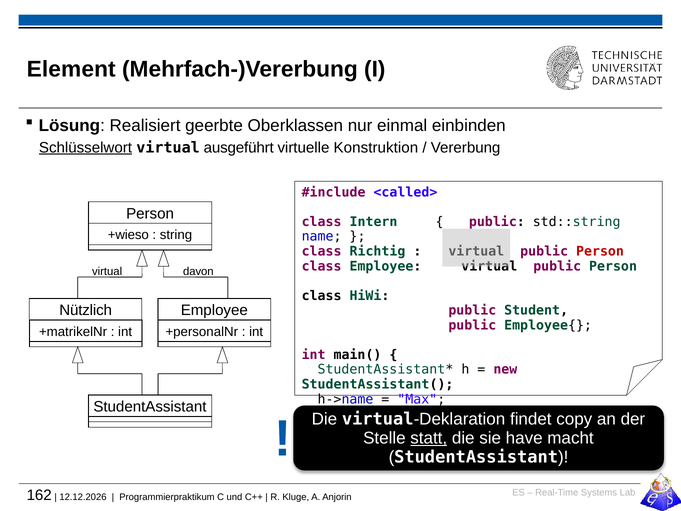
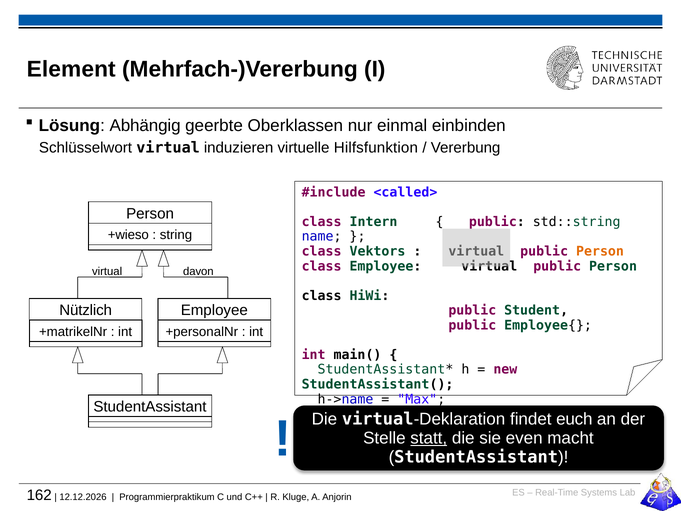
Realisiert: Realisiert -> Abhängig (145, 125)
Schlüsselwort underline: present -> none (85, 148)
ausgeführt: ausgeführt -> induzieren (239, 148)
Konstruktion: Konstruktion -> Hilfsfunktion (376, 148)
Richtig: Richtig -> Vektors (377, 251)
Person colour: red -> orange (600, 251)
copy: copy -> euch (574, 419)
have: have -> even (524, 438)
